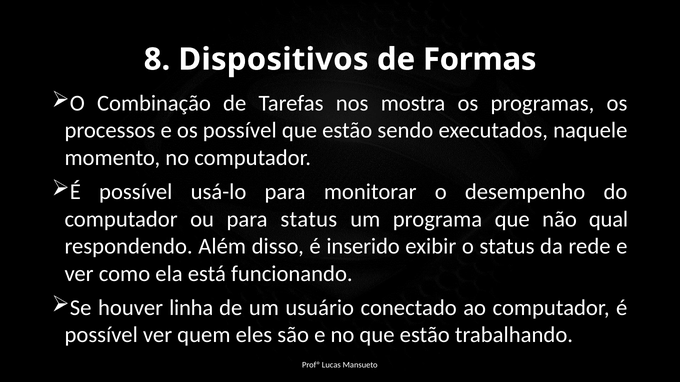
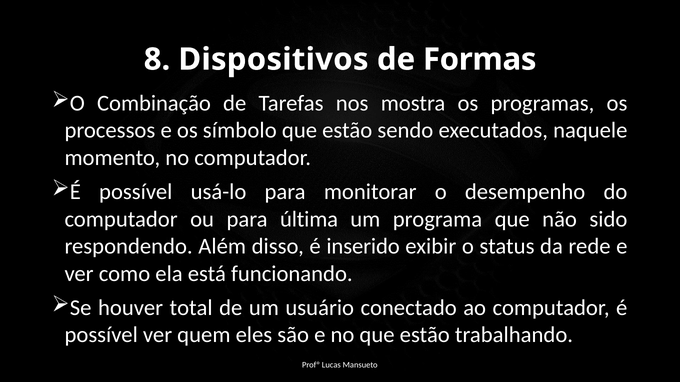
os possível: possível -> símbolo (240, 131)
para status: status -> última (309, 219)
qual: qual -> sido (608, 219)
linha: linha -> total (191, 308)
